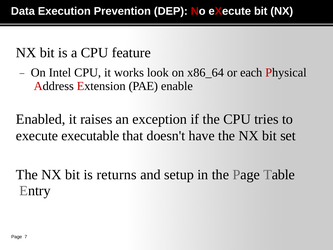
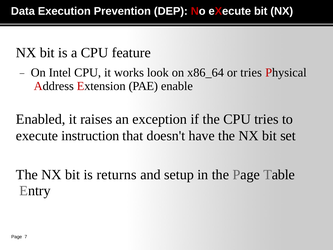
or each: each -> tries (251, 73)
executable: executable -> instruction (90, 136)
